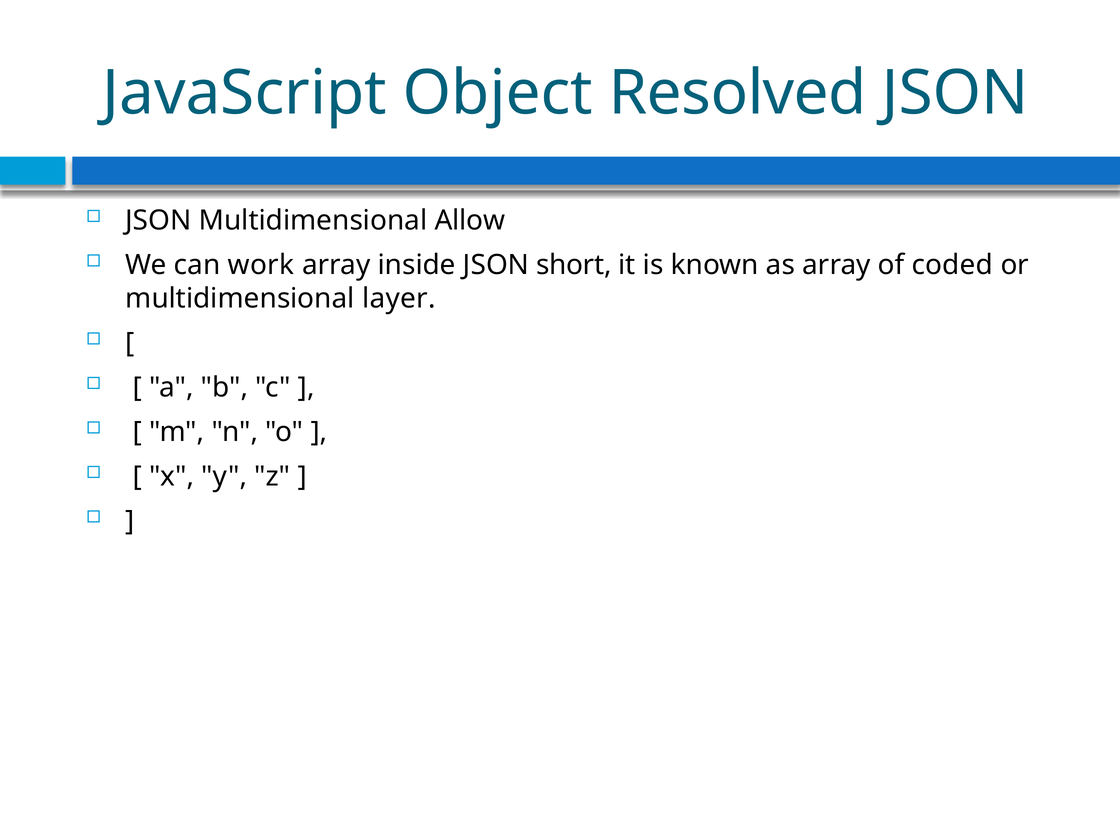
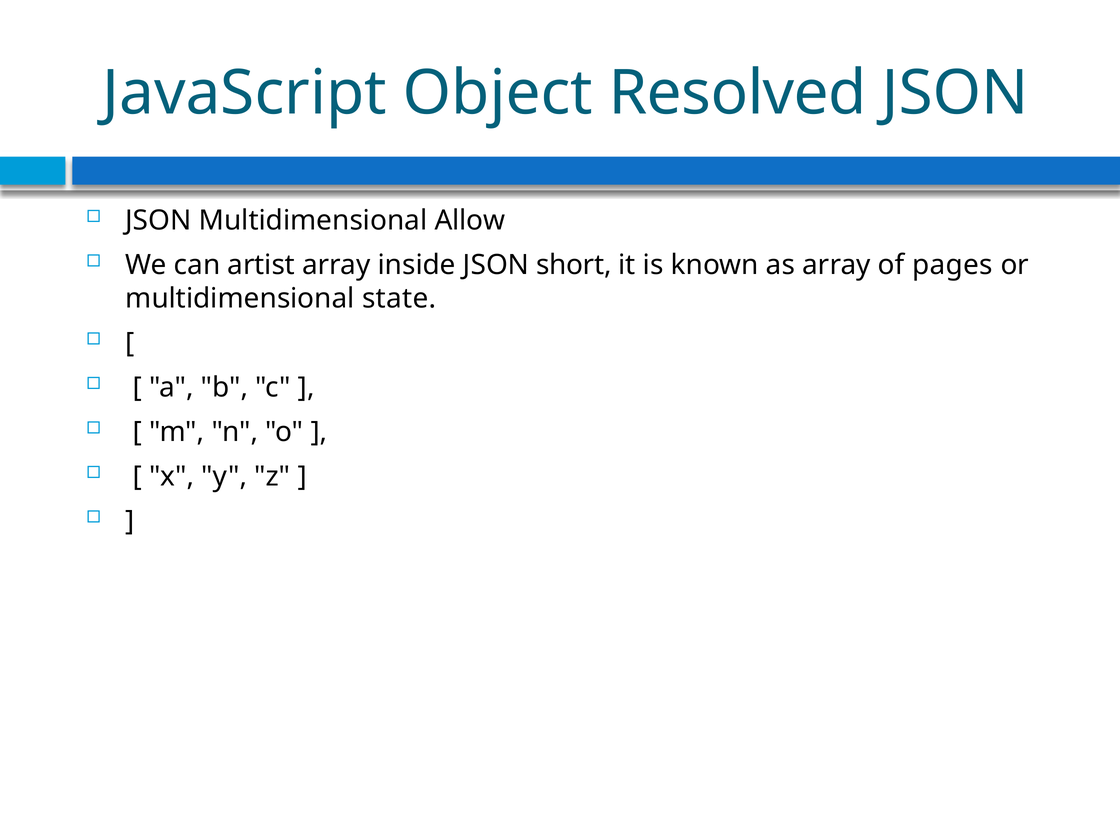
work: work -> artist (261, 265)
coded: coded -> pages (952, 265)
layer: layer -> state (399, 298)
